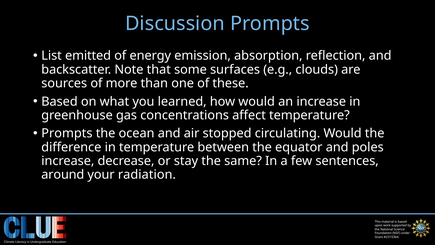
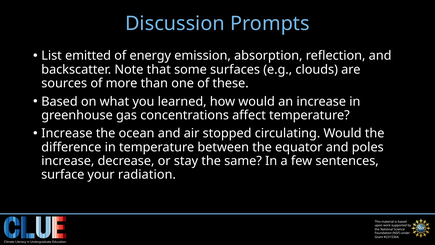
Prompts: Prompts -> Increase (67, 133)
around: around -> surface (63, 174)
